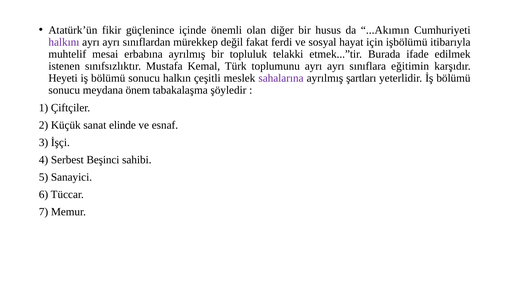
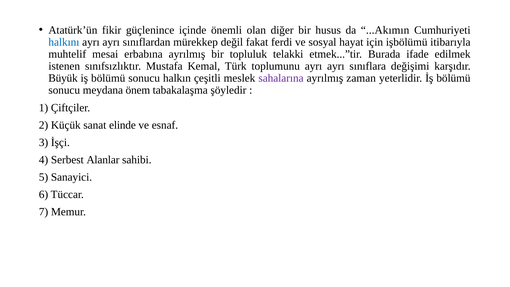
halkını colour: purple -> blue (64, 42)
eğitimin: eğitimin -> değişimi (410, 66)
Heyeti: Heyeti -> Büyük (63, 78)
şartları: şartları -> zaman (361, 78)
Beşinci: Beşinci -> Alanlar (103, 160)
